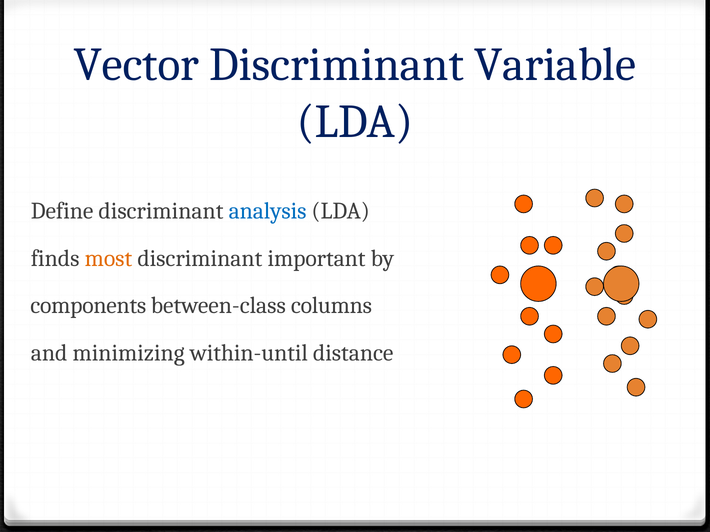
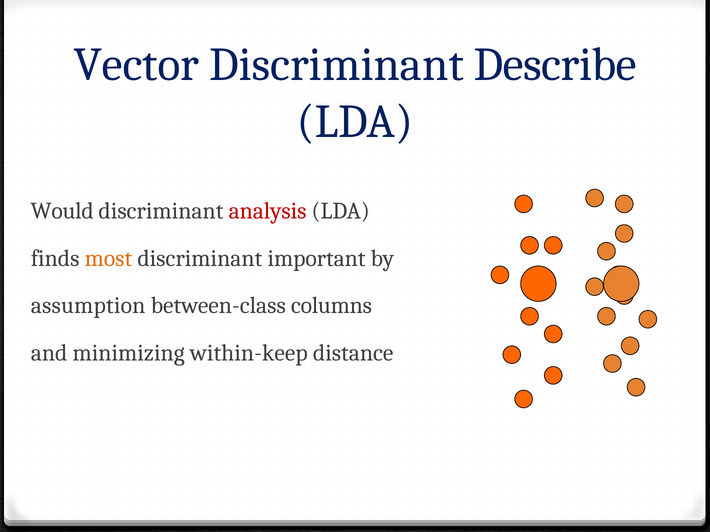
Variable: Variable -> Describe (555, 65)
Define: Define -> Would (62, 211)
analysis colour: blue -> red (268, 211)
components: components -> assumption (88, 306)
within-until: within-until -> within-keep (249, 353)
